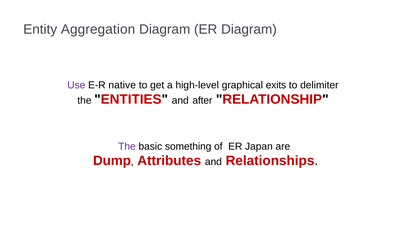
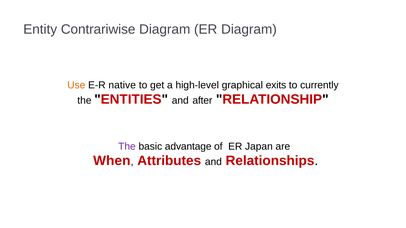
Aggregation: Aggregation -> Contrariwise (98, 29)
Use colour: purple -> orange (76, 85)
delimiter: delimiter -> currently (319, 85)
something: something -> advantage (188, 147)
Dump: Dump -> When (112, 161)
